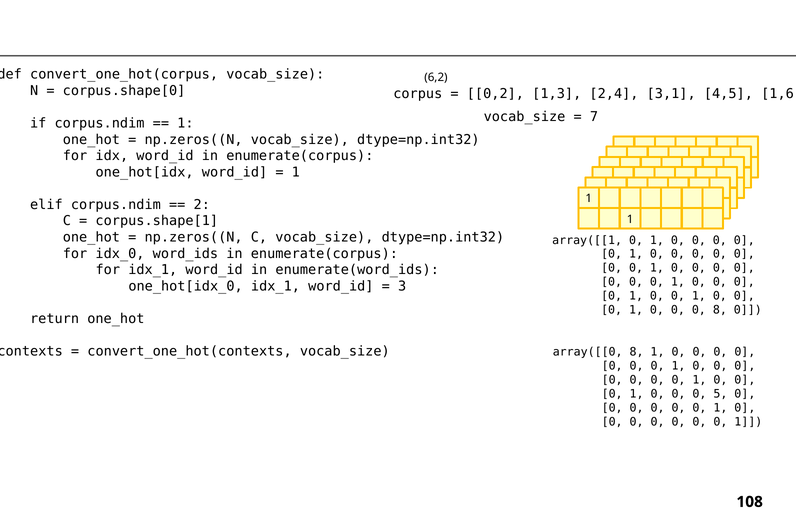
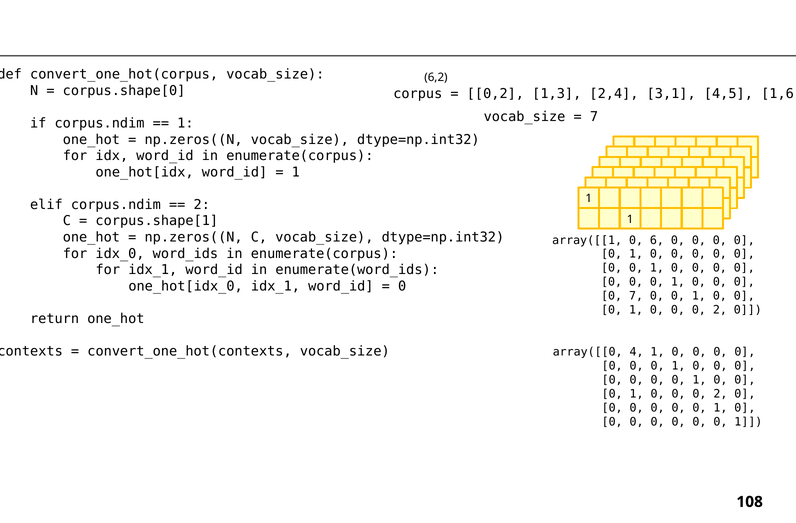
array([[1 0 1: 1 -> 6 (657, 240)
3: 3 -> 0 (402, 286)
1: 1 -> 7 (636, 296)
8: 8 -> 2 (720, 310)
array([[0 8: 8 -> 4 (637, 352)
5: 5 -> 2 (720, 394)
